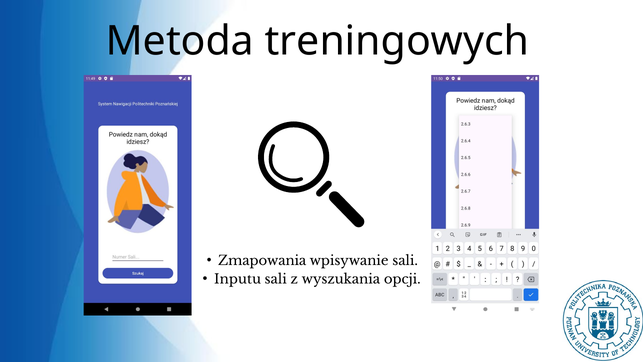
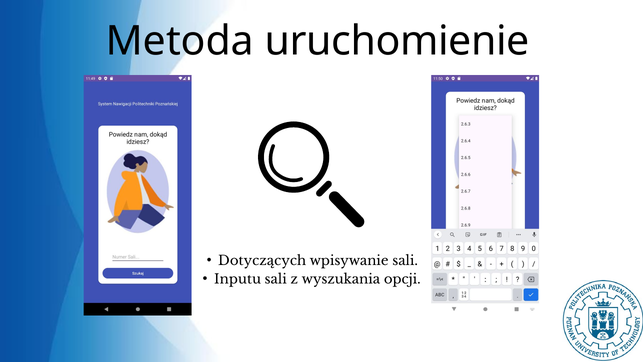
treningowych: treningowych -> uruchomienie (397, 41)
Zmapowania: Zmapowania -> Dotyczących (262, 261)
